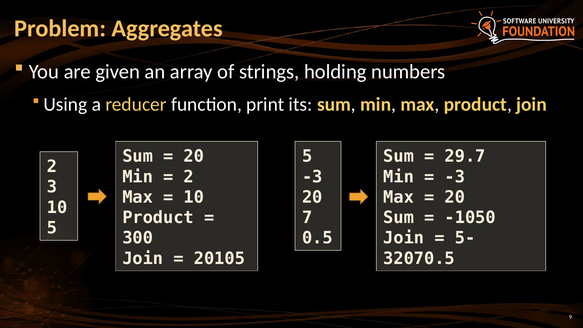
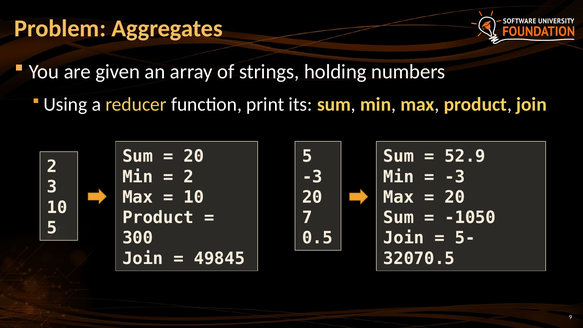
29.7: 29.7 -> 52.9 (465, 156)
20105: 20105 -> 49845 (219, 258)
